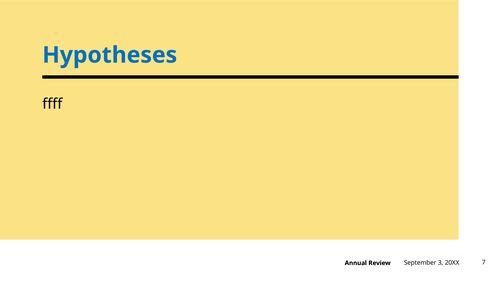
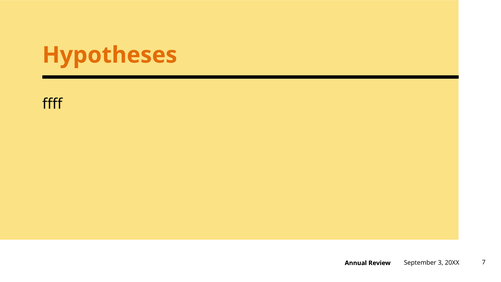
Hypotheses colour: blue -> orange (110, 55)
